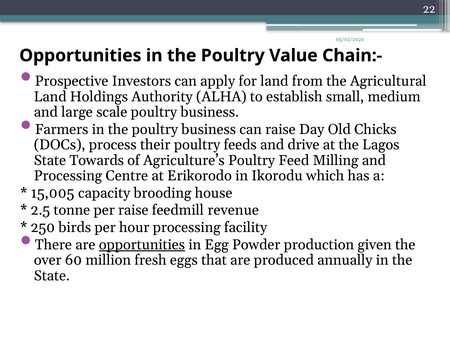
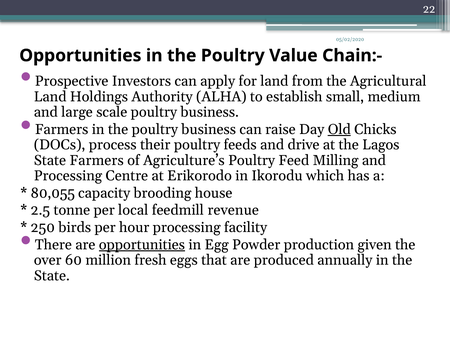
Old underline: none -> present (339, 130)
State Towards: Towards -> Farmers (97, 161)
15,005: 15,005 -> 80,055 (53, 193)
per raise: raise -> local (133, 211)
